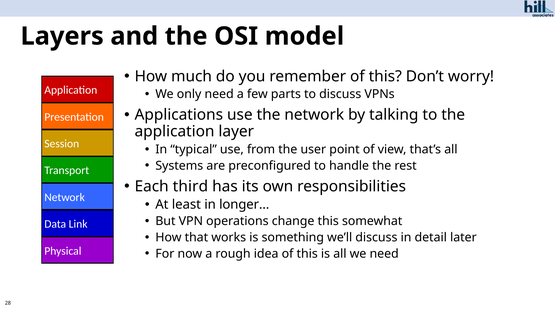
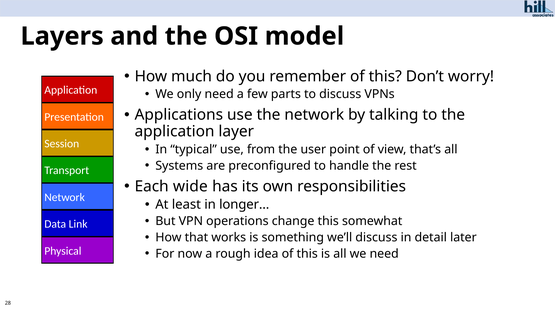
third: third -> wide (190, 186)
